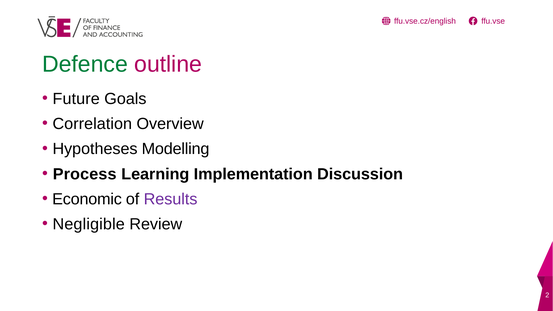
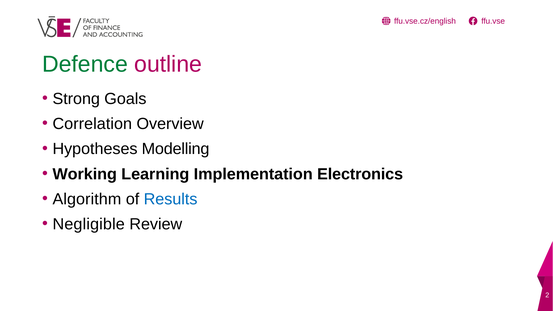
Future: Future -> Strong (76, 99)
Process: Process -> Working (85, 174)
Discussion: Discussion -> Electronics (360, 174)
Economic: Economic -> Algorithm (87, 199)
Results colour: purple -> blue (171, 199)
